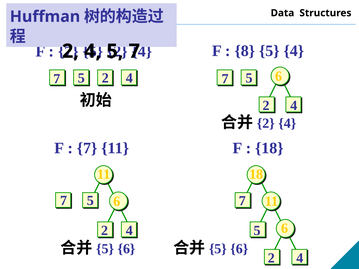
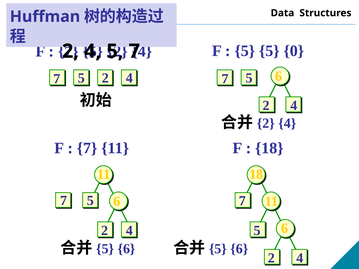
8: 8 -> 5 (245, 51)
5 4: 4 -> 0 (294, 51)
